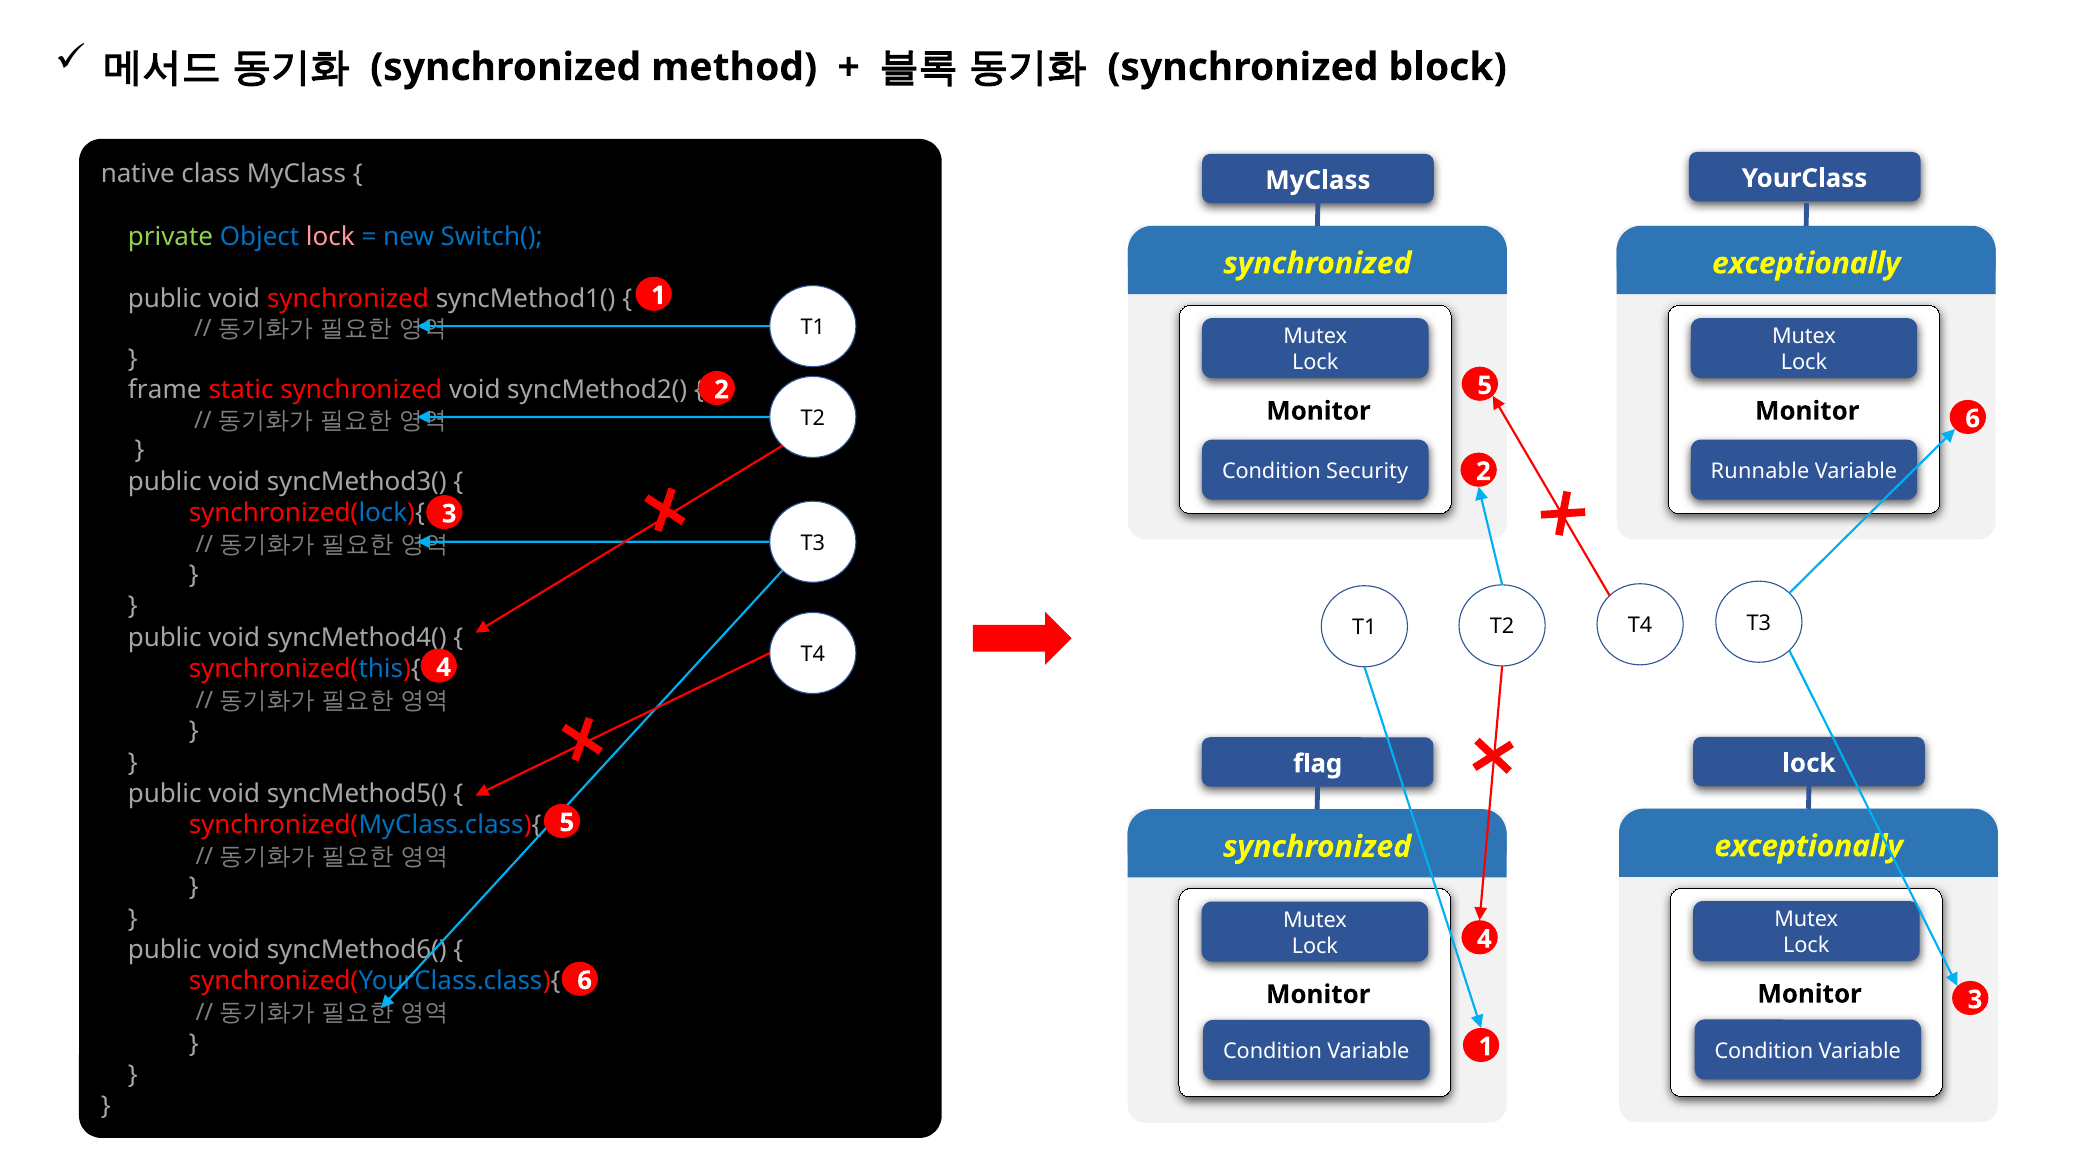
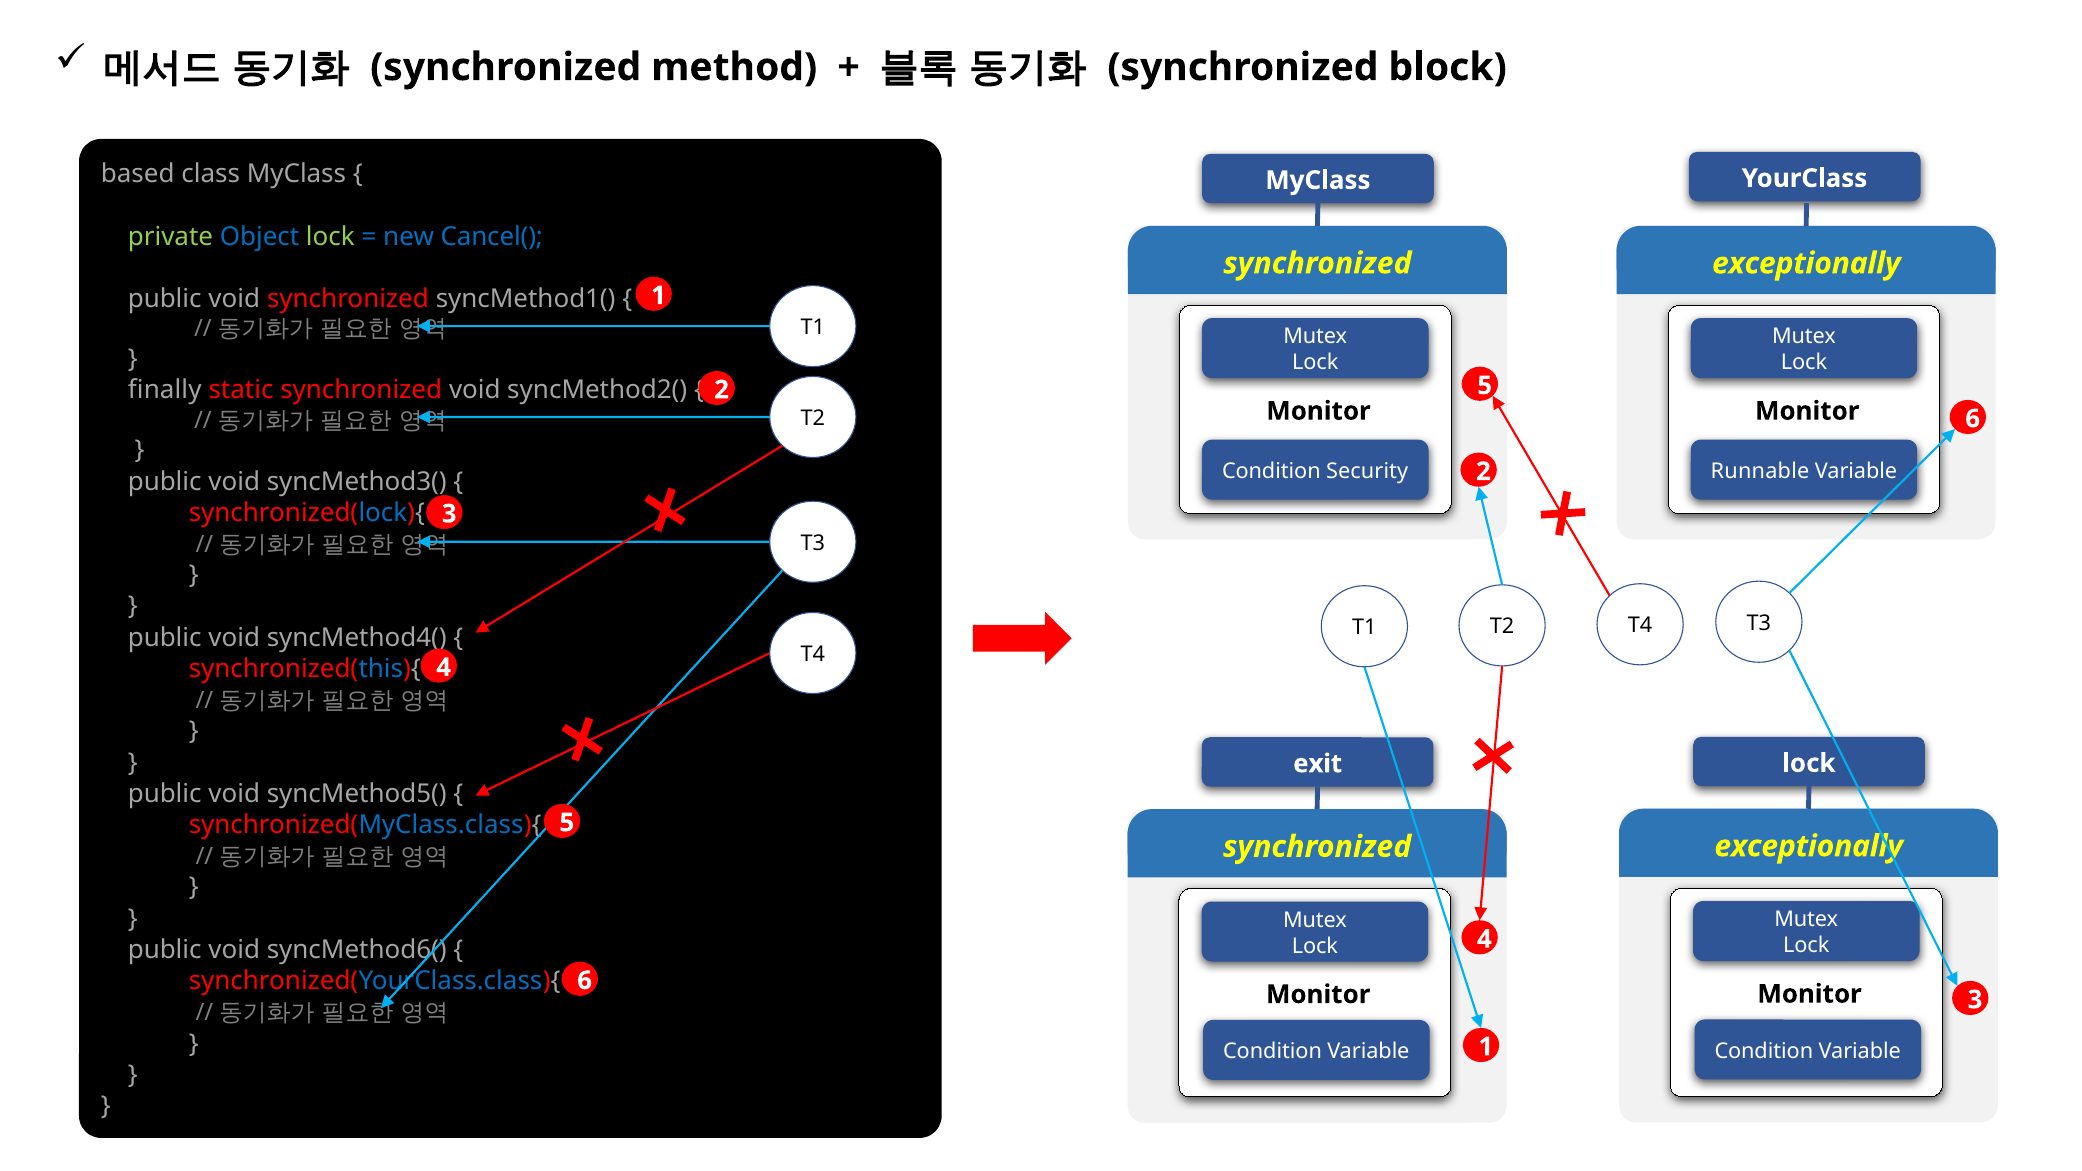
native: native -> based (138, 174)
lock colour: pink -> light green (330, 237)
Switch(: Switch( -> Cancel( (492, 237)
frame: frame -> finally (165, 390)
flag: flag -> exit (1318, 764)
